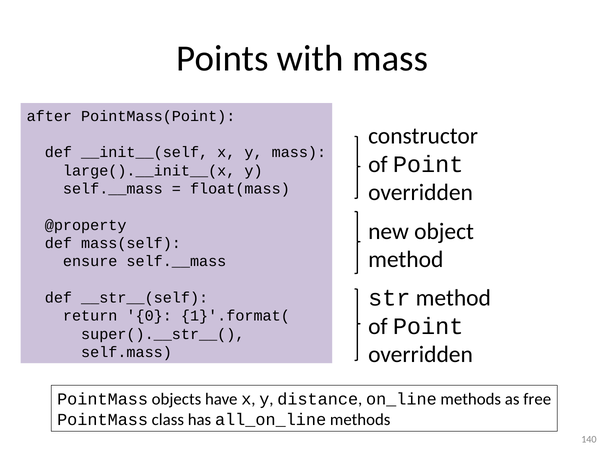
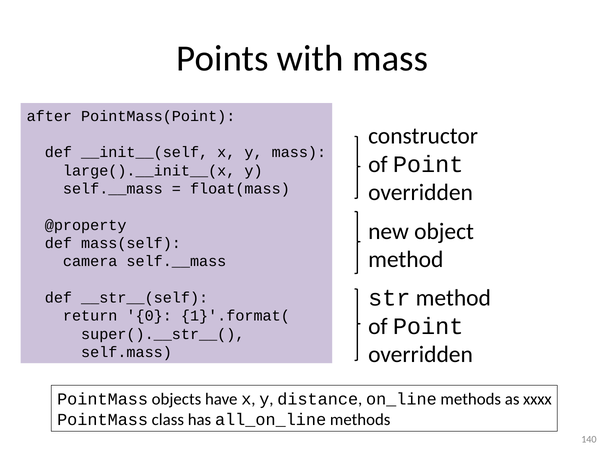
ensure: ensure -> camera (90, 261)
free: free -> xxxx (537, 399)
